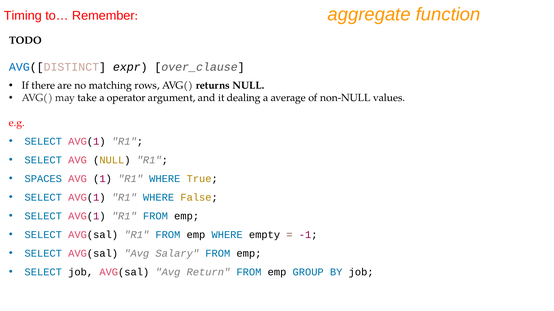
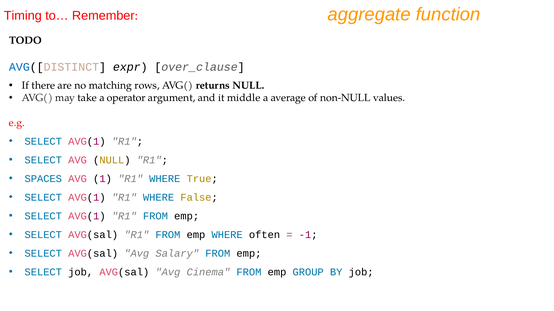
dealing: dealing -> middle (244, 98)
empty: empty -> often (265, 235)
Return: Return -> Cinema (208, 273)
